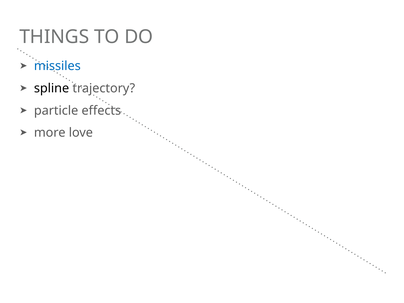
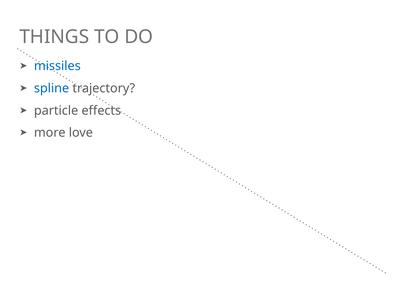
spline colour: black -> blue (52, 88)
